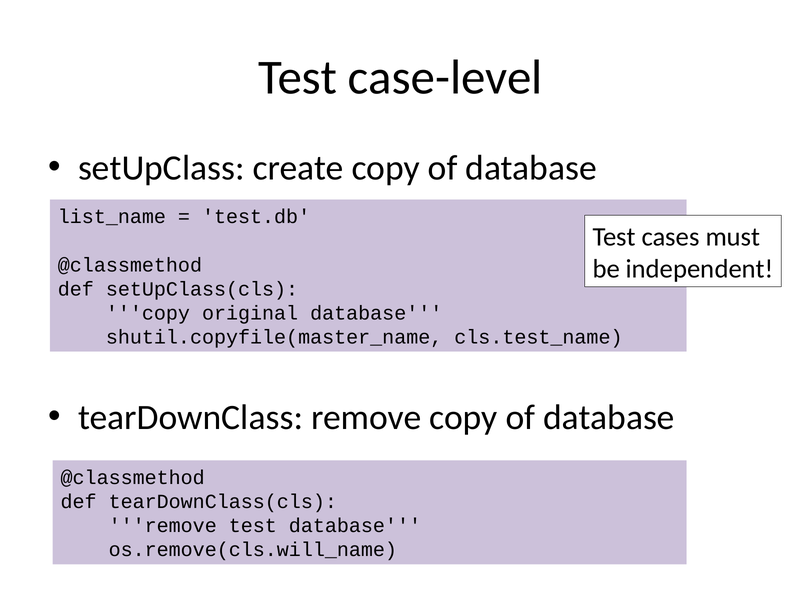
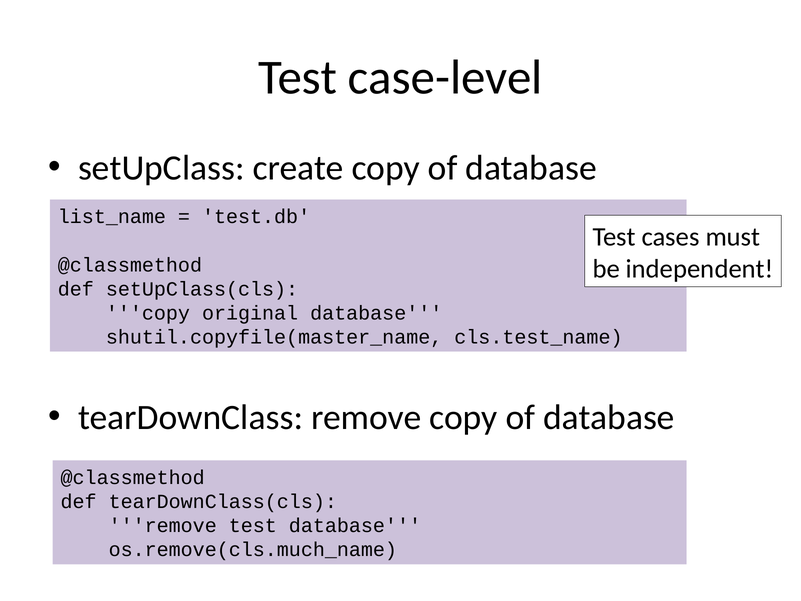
os.remove(cls.will_name: os.remove(cls.will_name -> os.remove(cls.much_name (253, 550)
